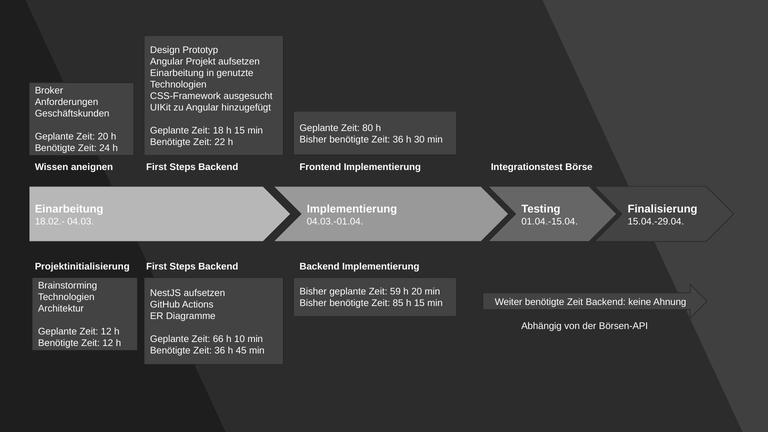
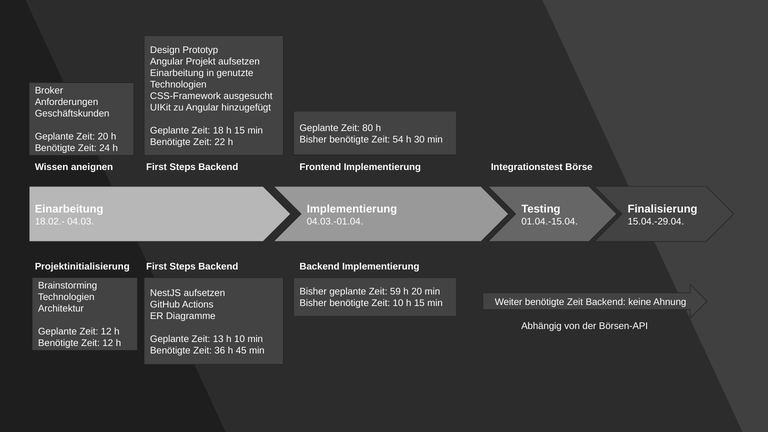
Bisher benötigte Zeit 36: 36 -> 54 (398, 140)
Zeit 85: 85 -> 10 (398, 303)
66: 66 -> 13 (218, 339)
